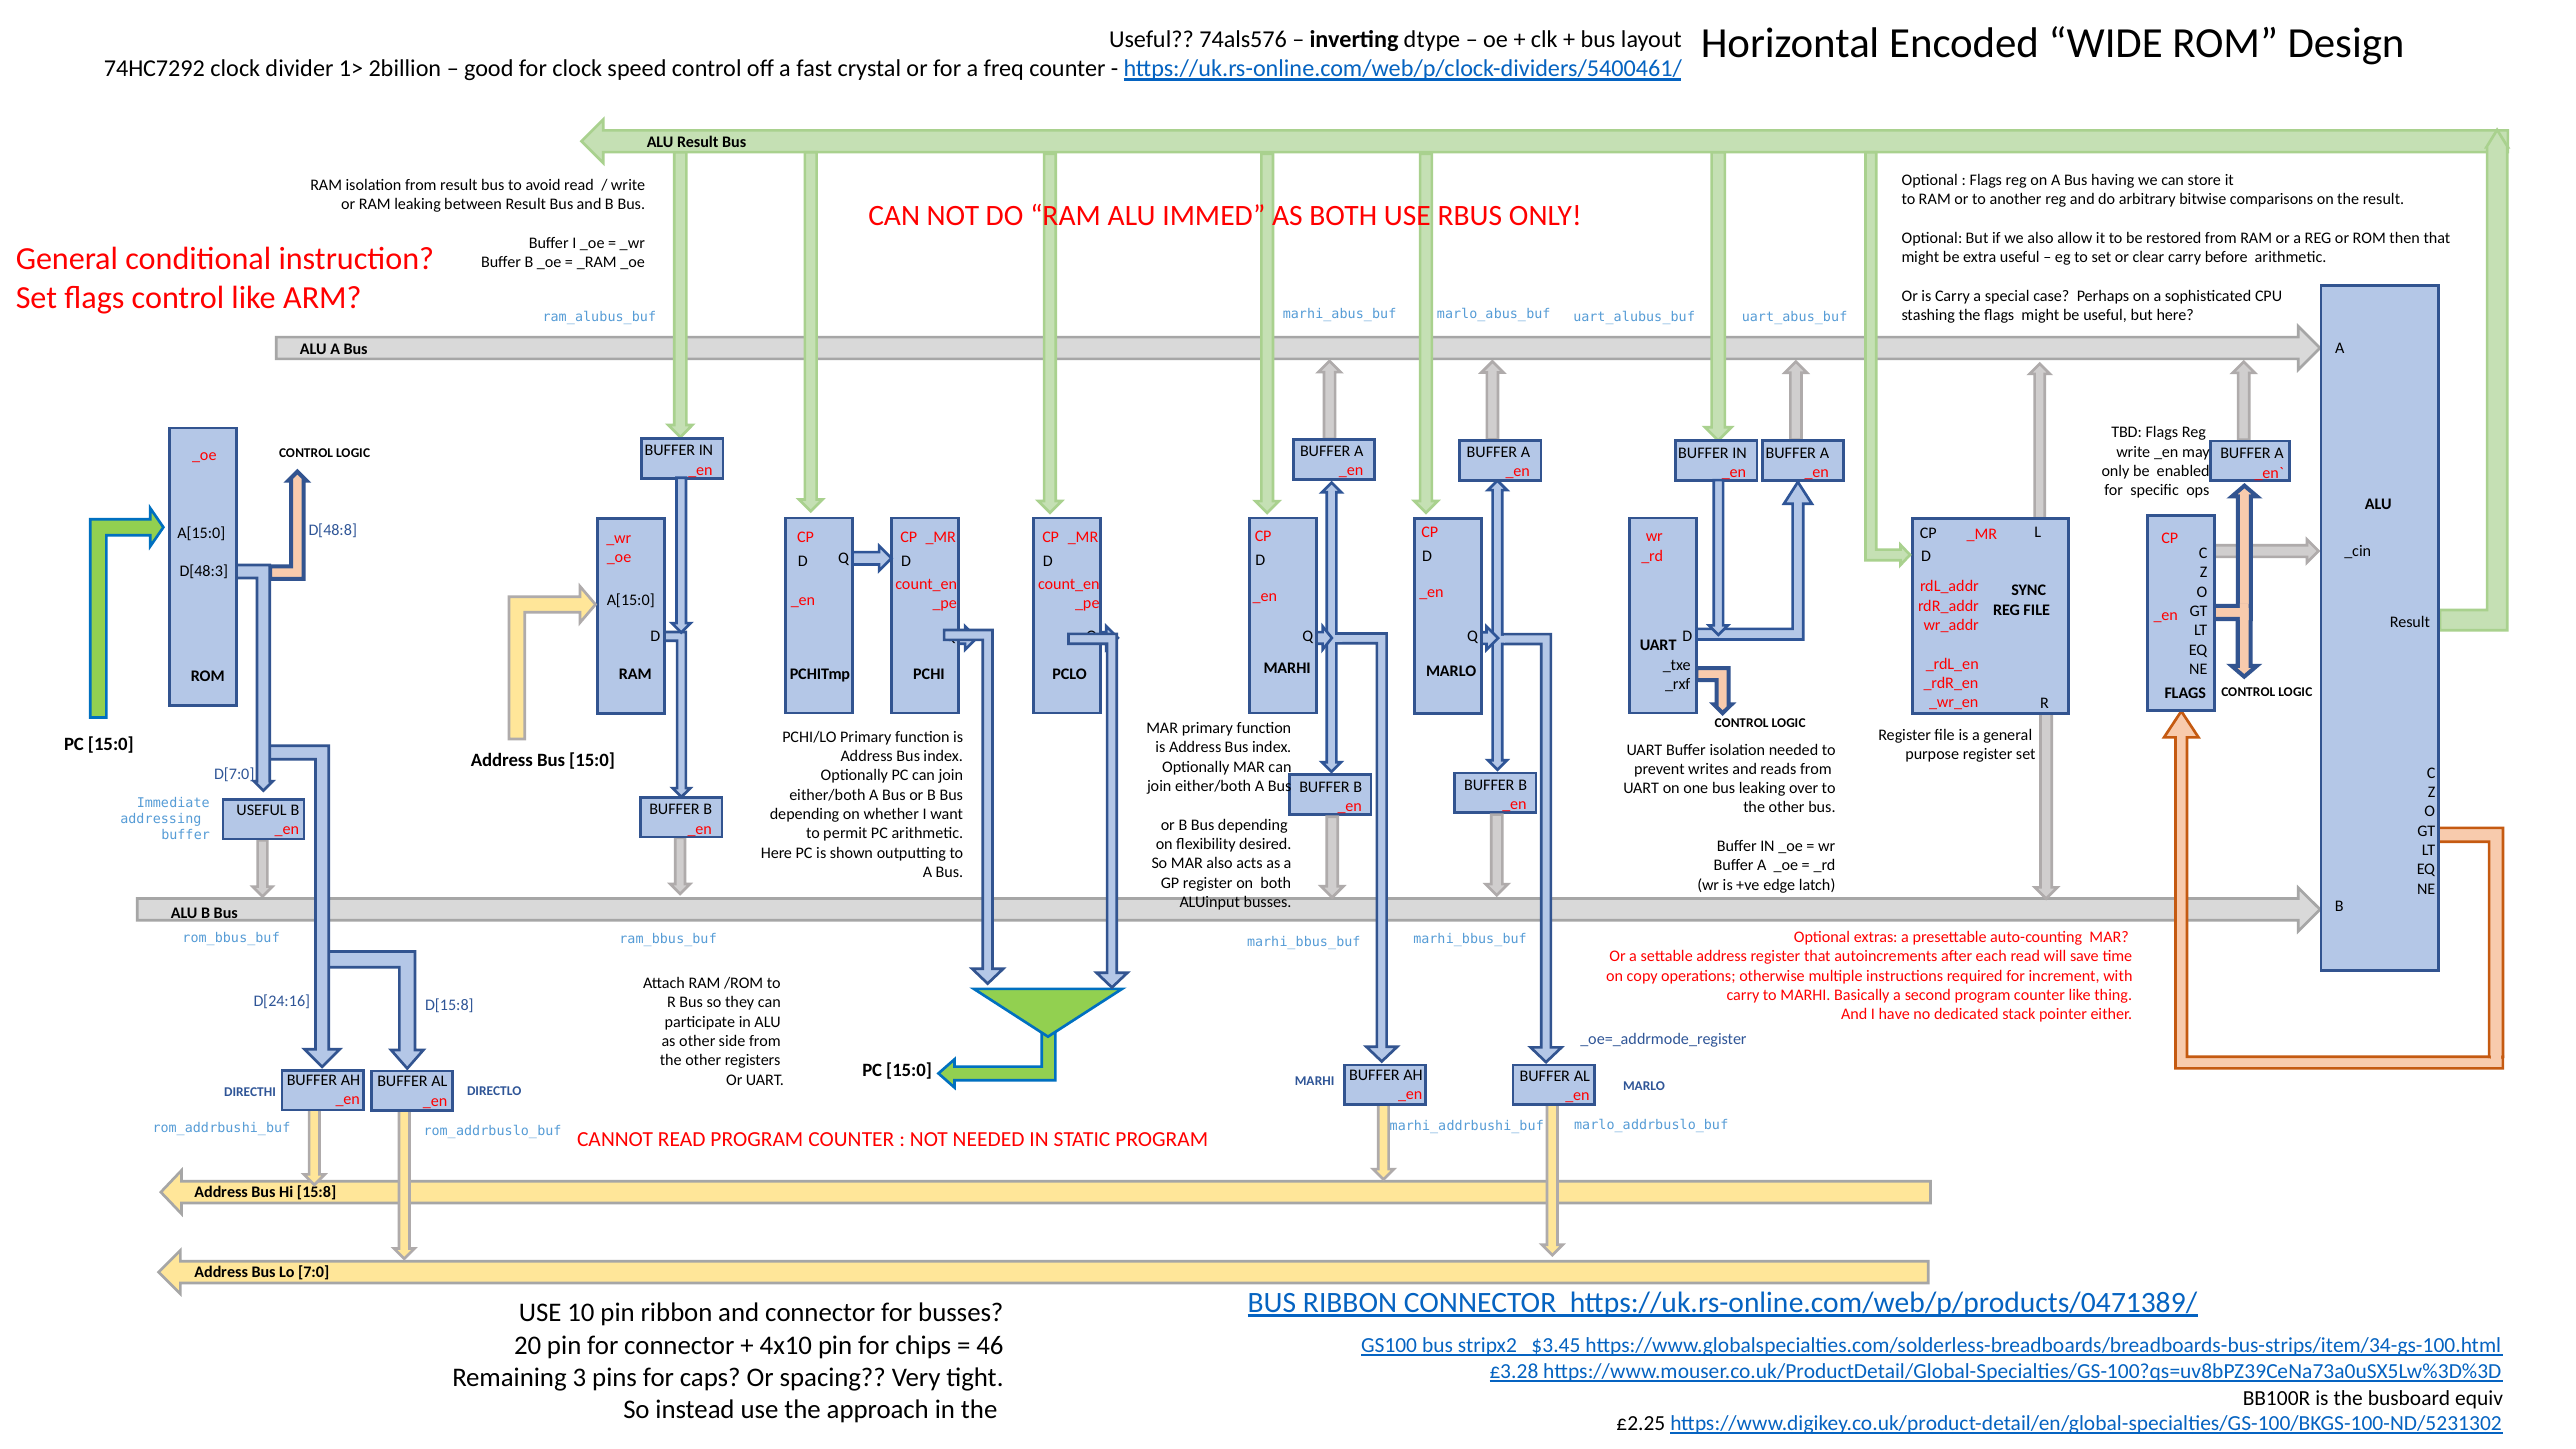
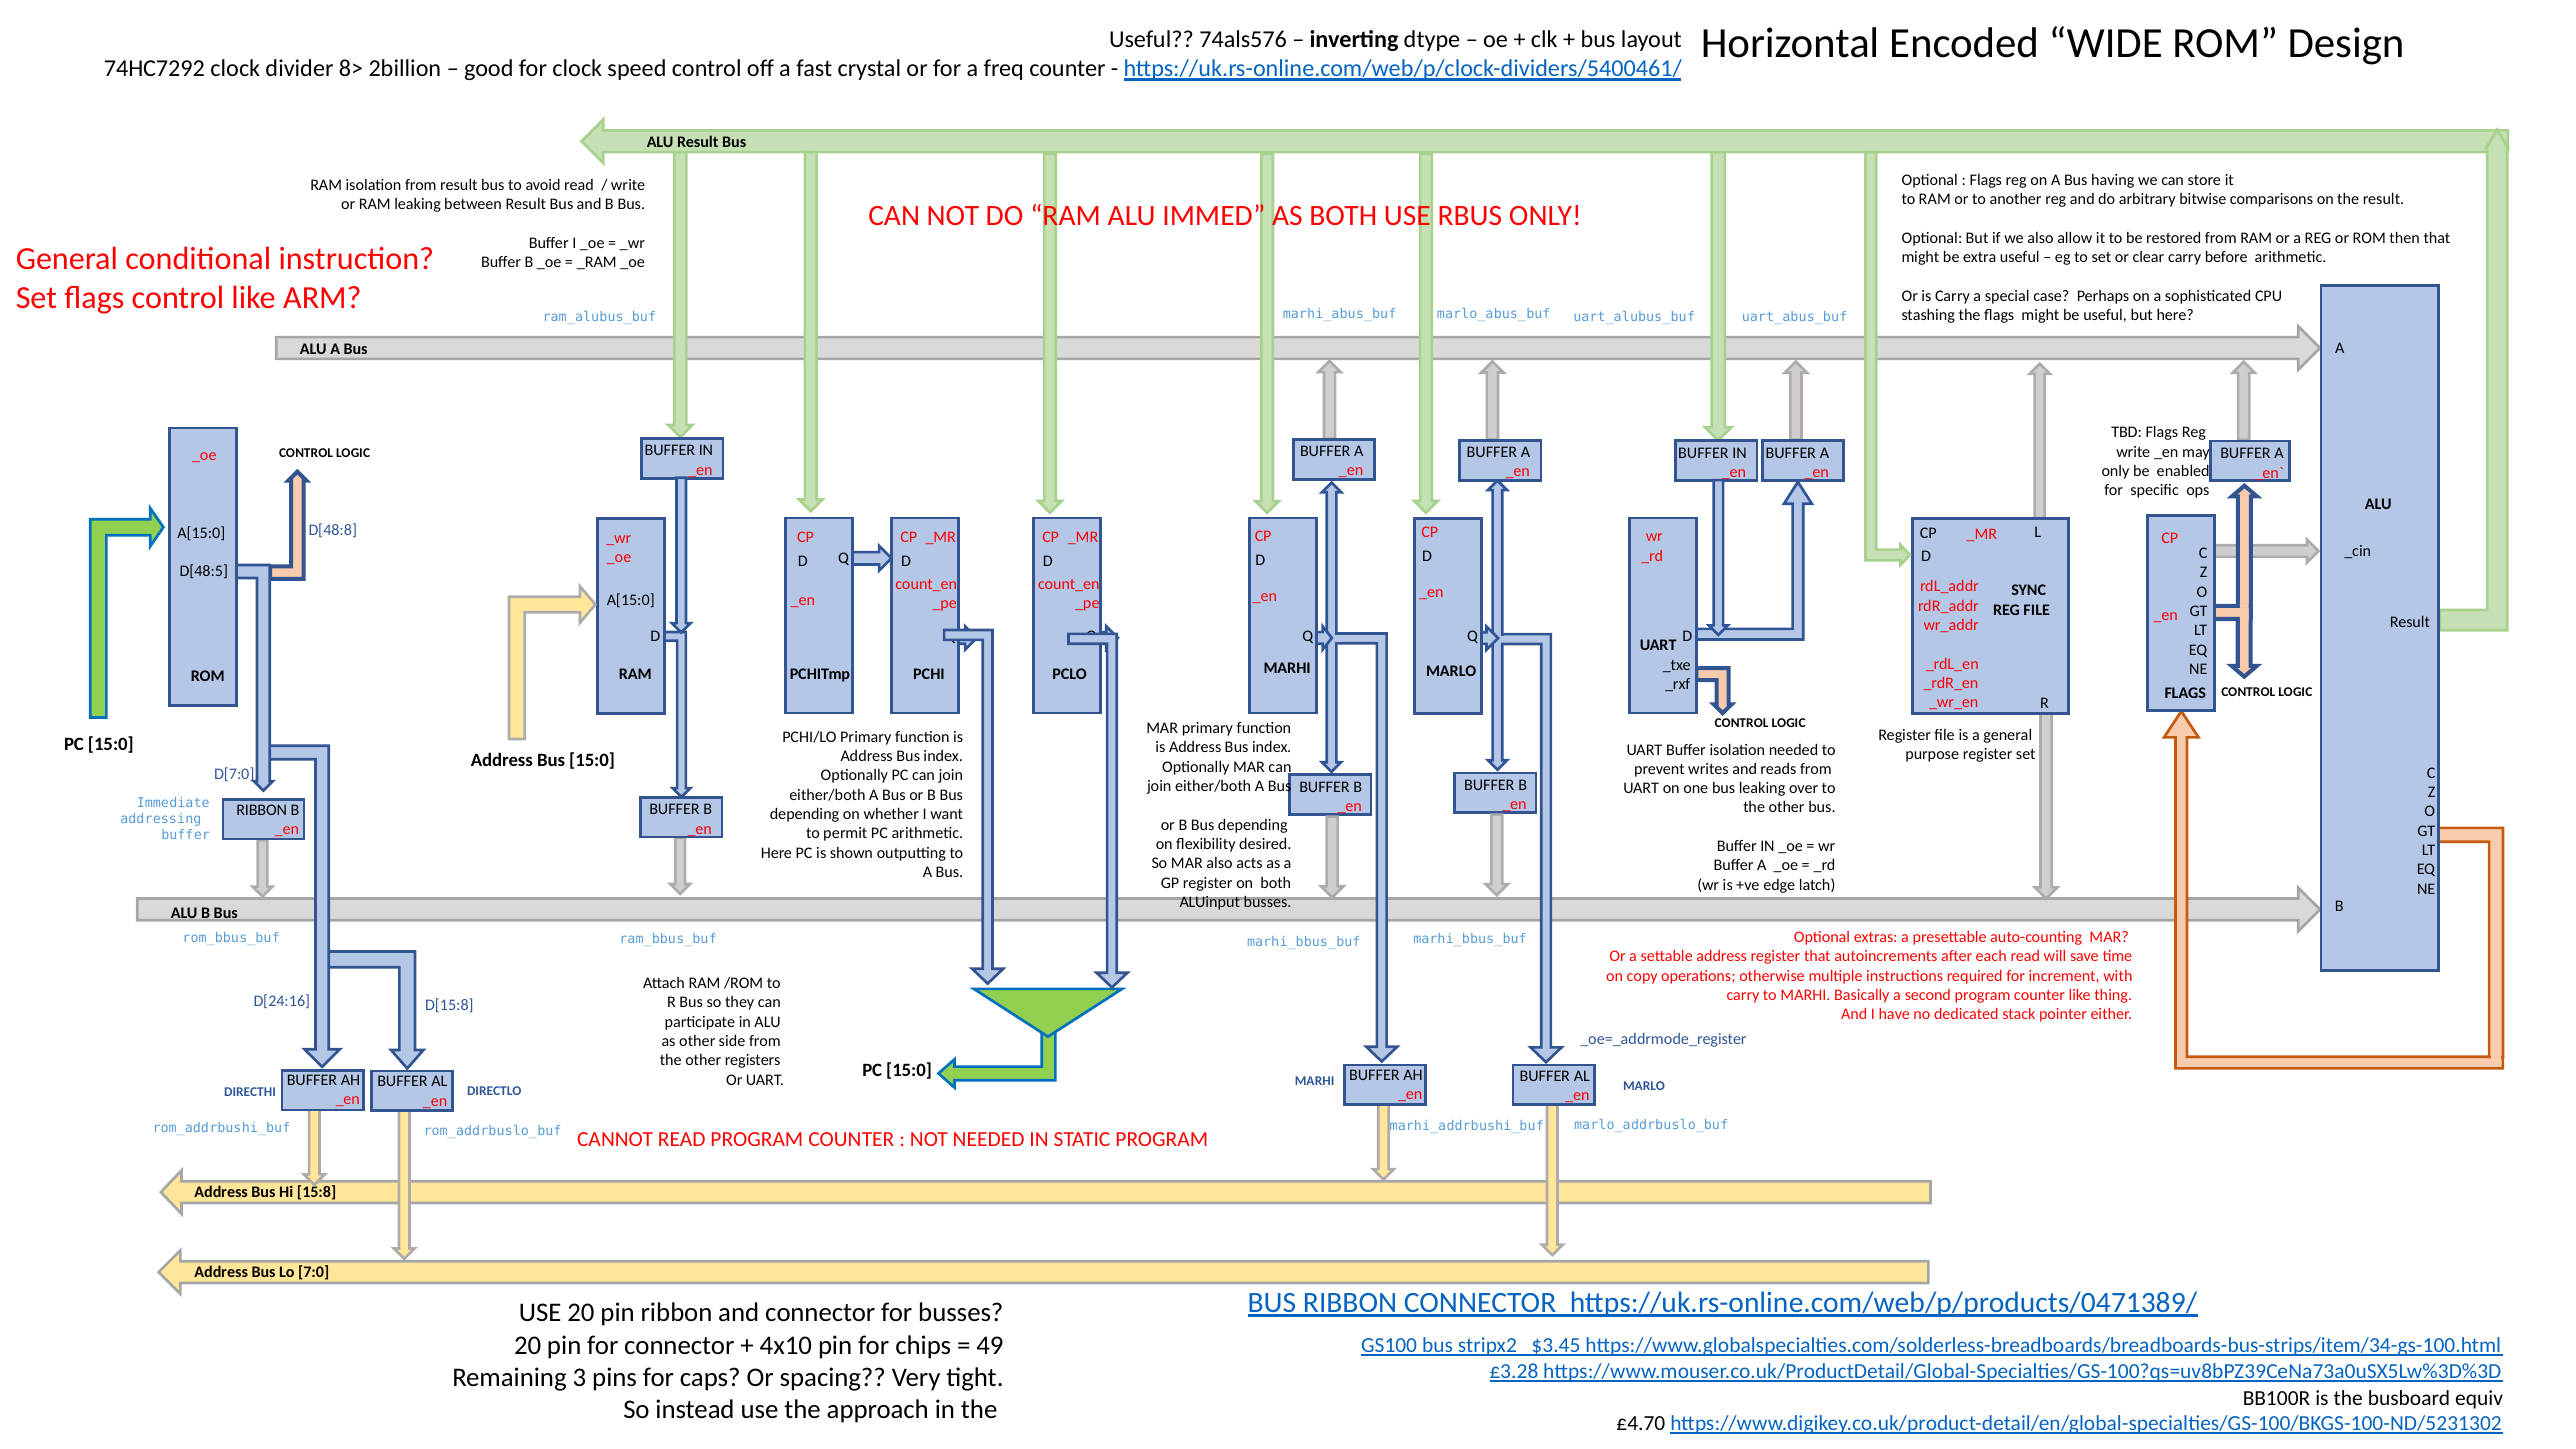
1>: 1> -> 8> (351, 69)
D[48:3: D[48:3 -> D[48:5 (204, 571)
USEFUL: USEFUL -> RIBBON (262, 810)
USE 10: 10 -> 20 (581, 1313)
46: 46 -> 49 (990, 1345)
£2.25: £2.25 -> £4.70 (1641, 1424)
